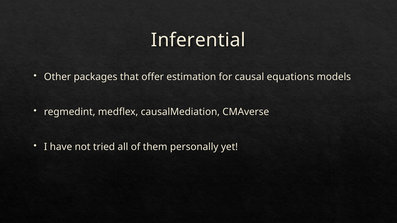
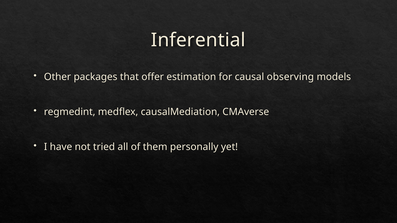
equations: equations -> observing (290, 77)
